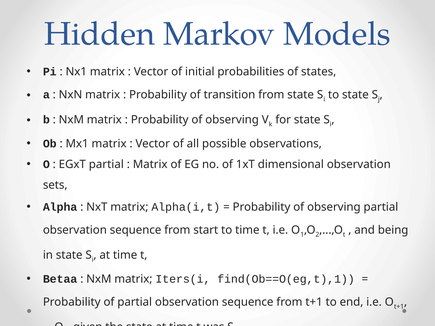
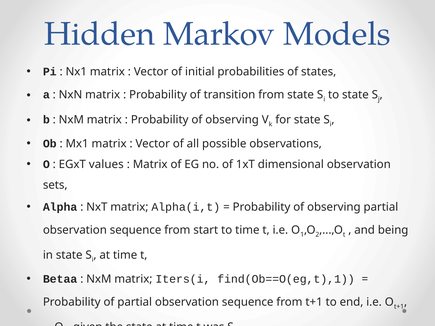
EGxT partial: partial -> values (106, 164)
